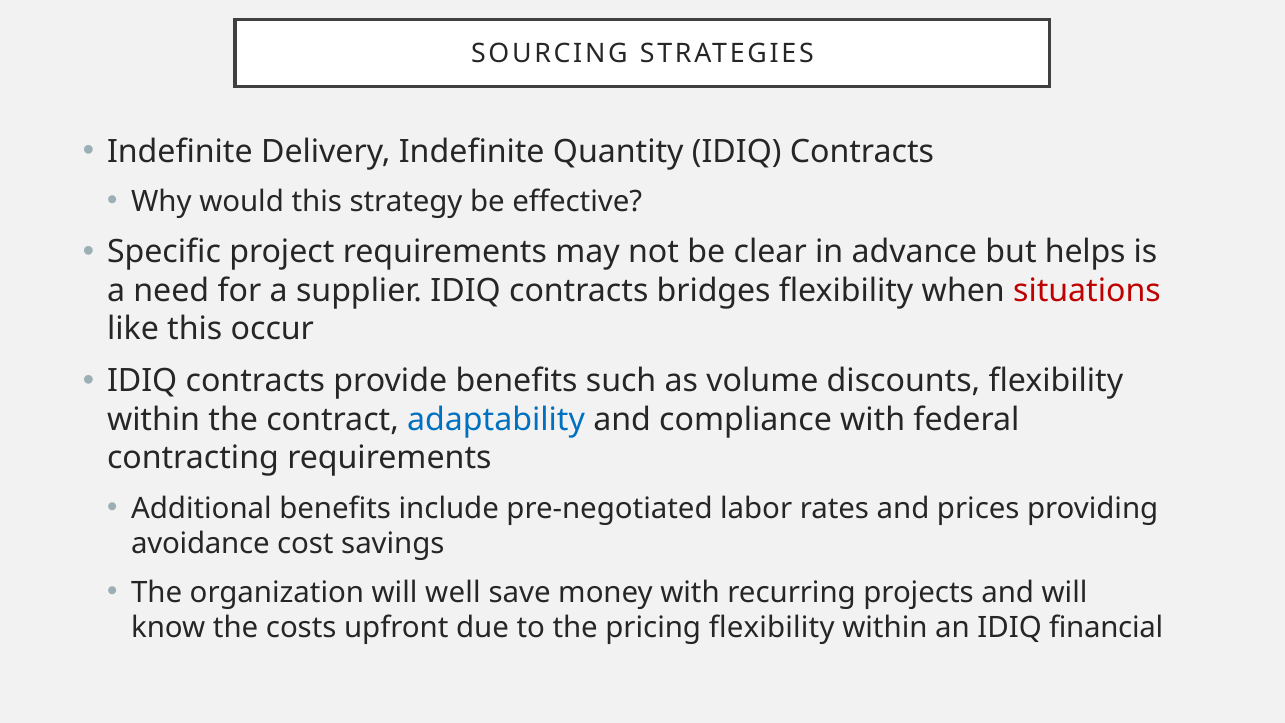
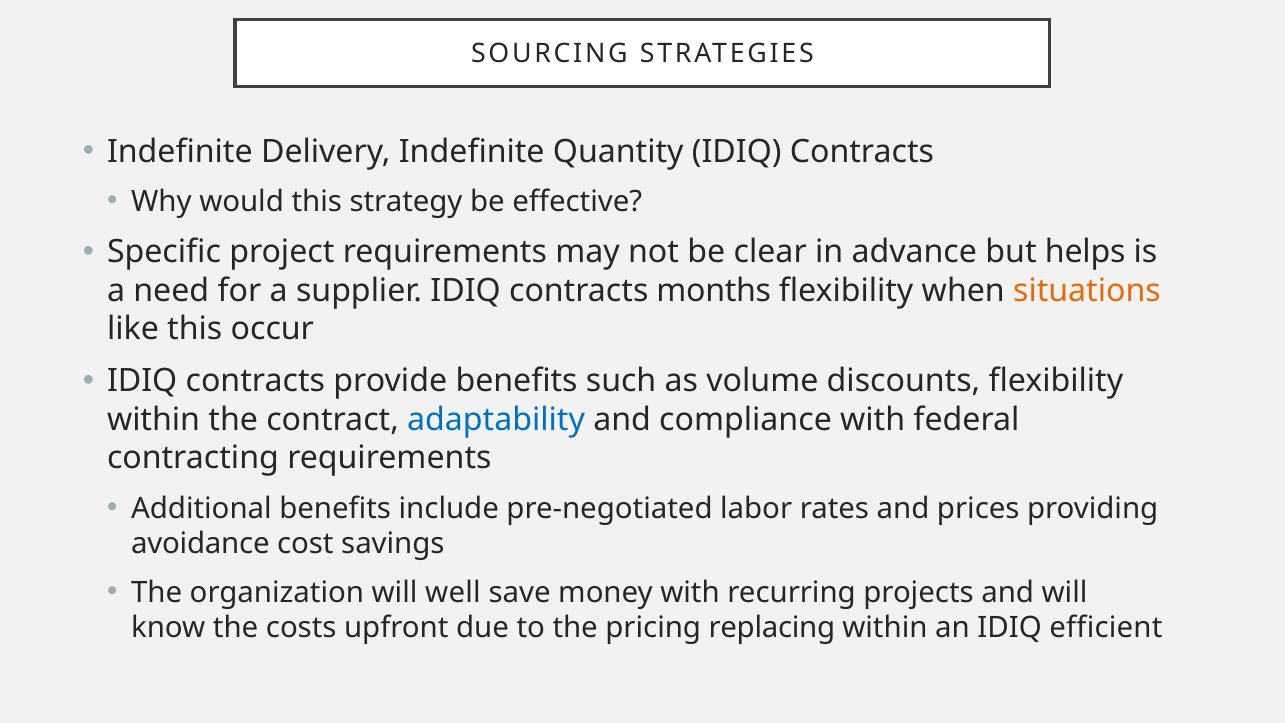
bridges: bridges -> months (714, 291)
situations colour: red -> orange (1087, 291)
pricing flexibility: flexibility -> replacing (772, 628)
financial: financial -> efficient (1106, 628)
